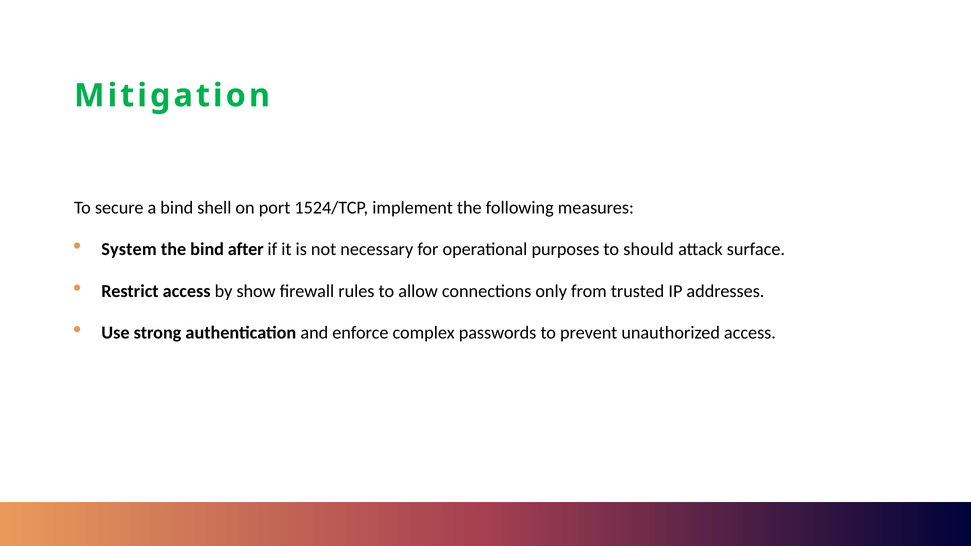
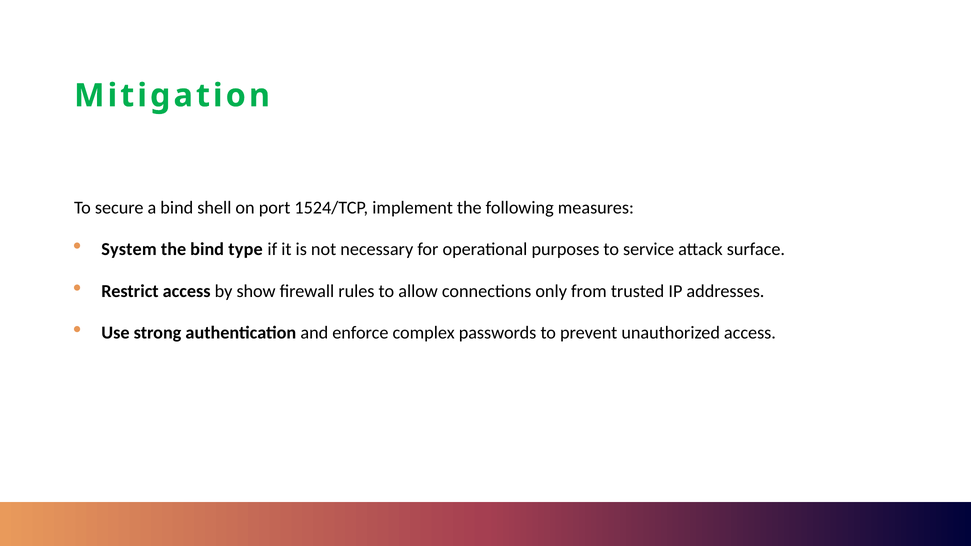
after: after -> type (246, 250)
should: should -> service (649, 250)
